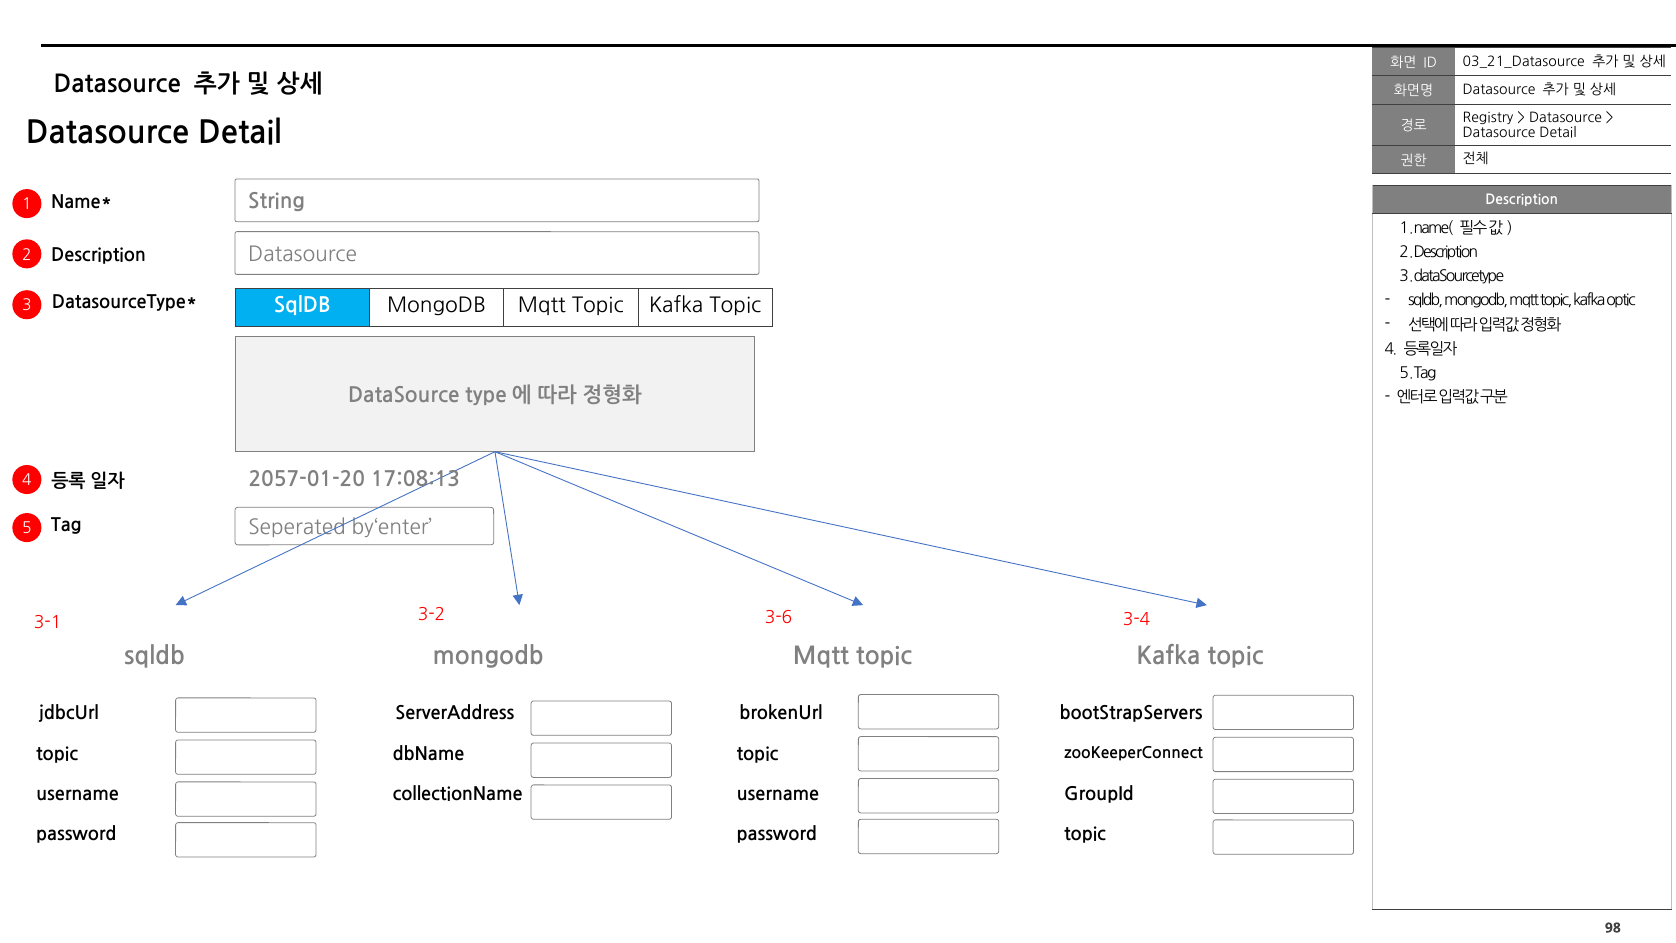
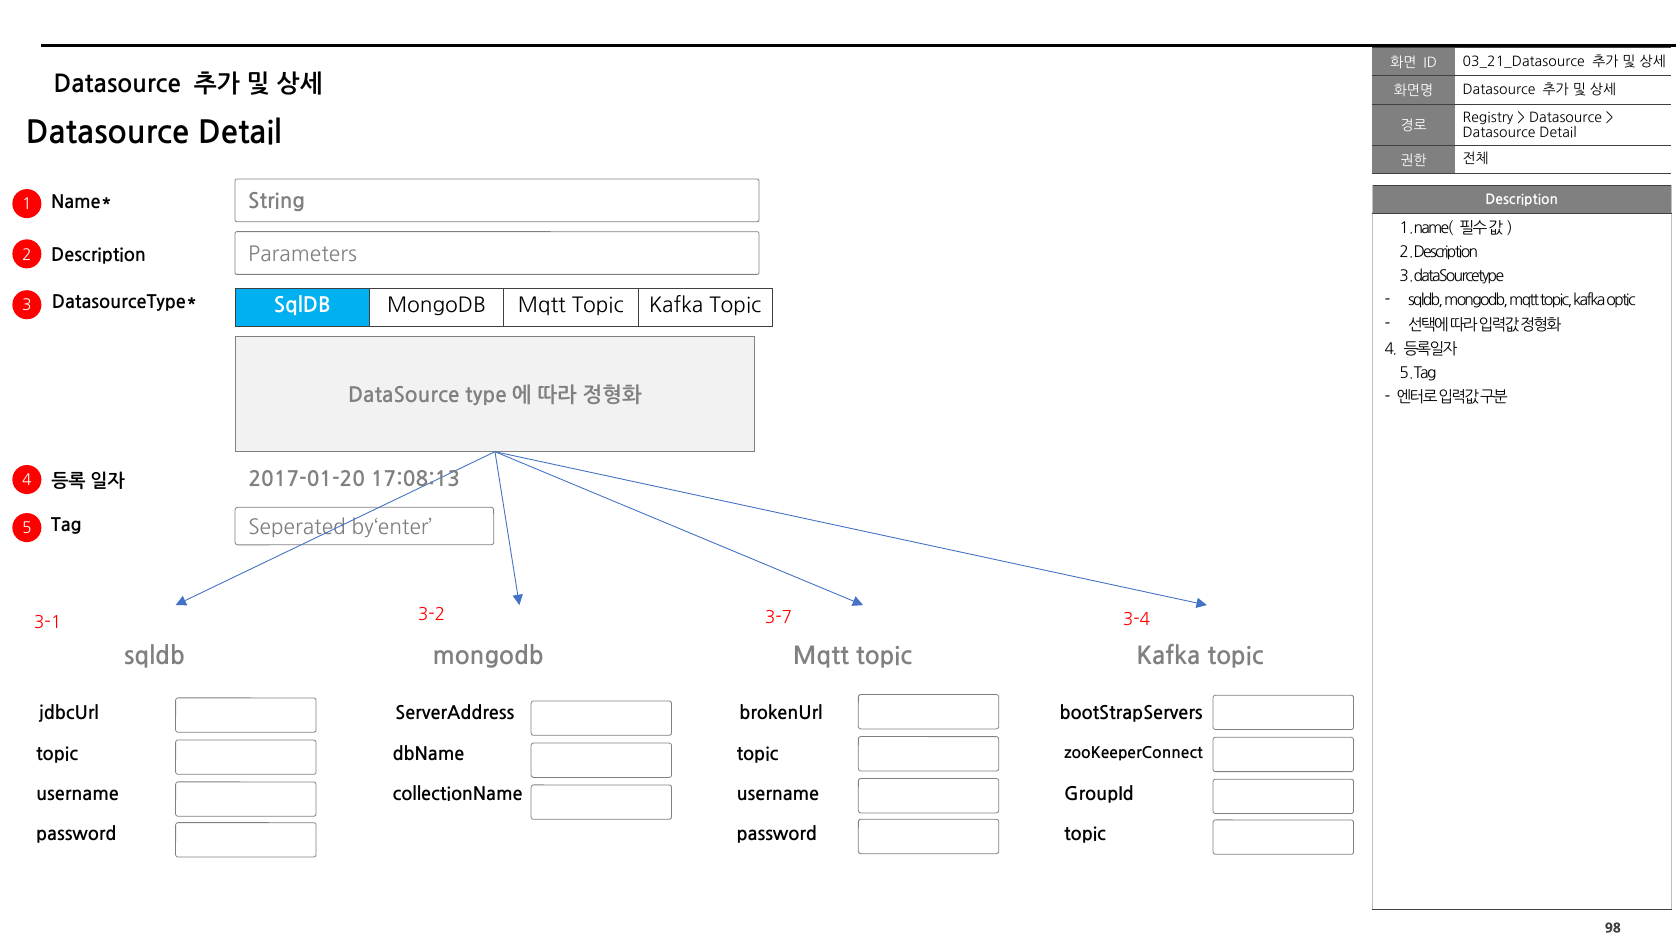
Datasource: Datasource -> Parameters (303, 254)
2057-01-20: 2057-01-20 -> 2017-01-20 (307, 480)
3-6: 3-6 -> 3-7 (779, 617)
